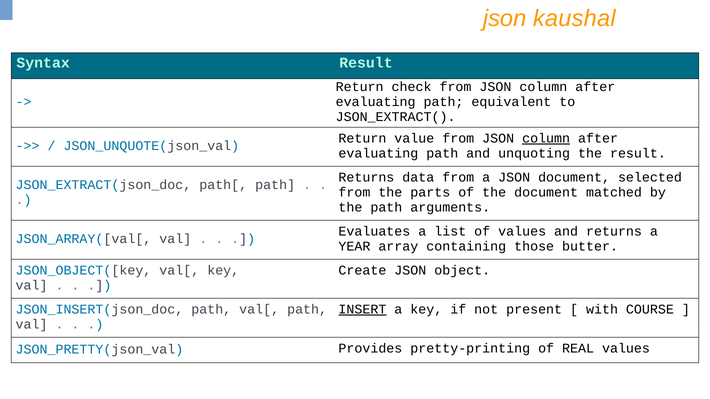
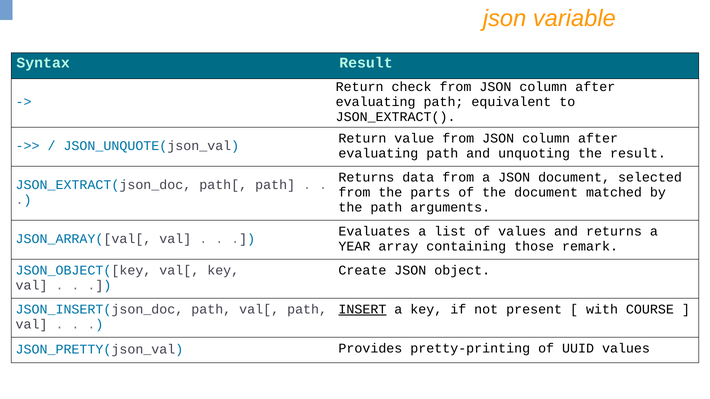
kaushal: kaushal -> variable (574, 18)
column underline: present -> none (546, 138)
butter: butter -> remark (590, 247)
REAL: REAL -> UUID (578, 349)
